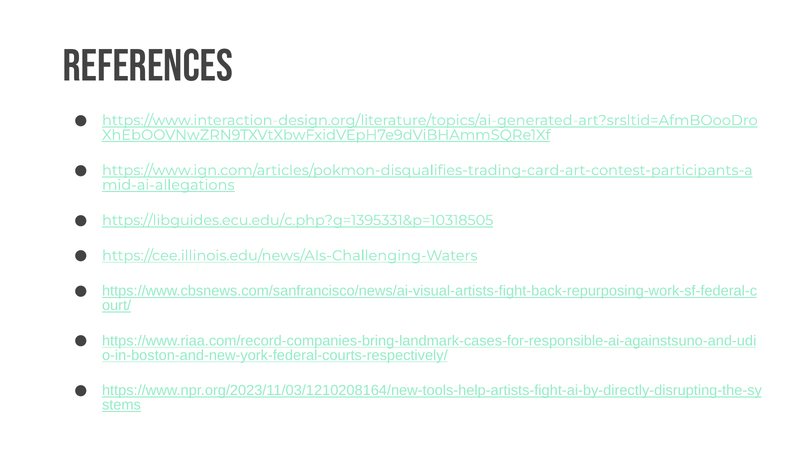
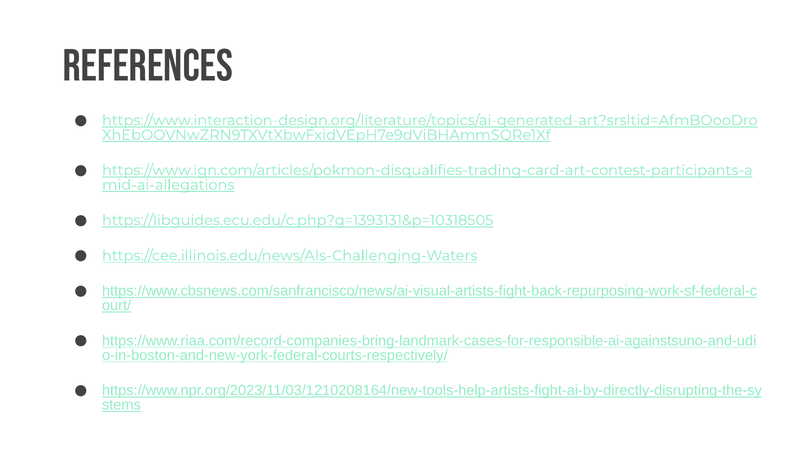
https://libguides.ecu.edu/c.php?g=1395331&p=10318505: https://libguides.ecu.edu/c.php?g=1395331&p=10318505 -> https://libguides.ecu.edu/c.php?g=1393131&p=10318505 (298, 220)
